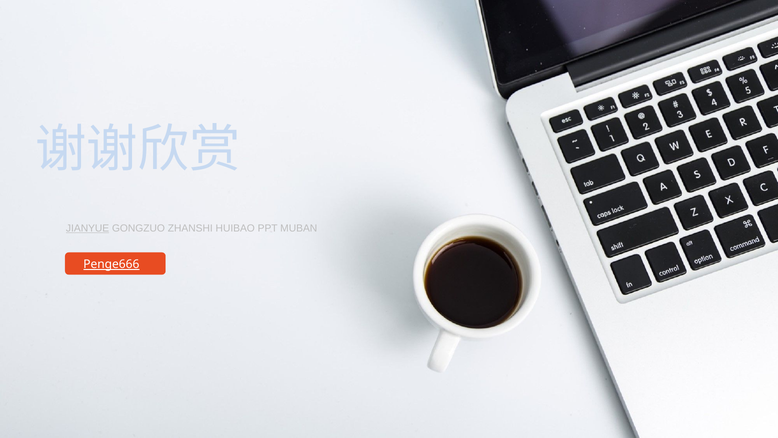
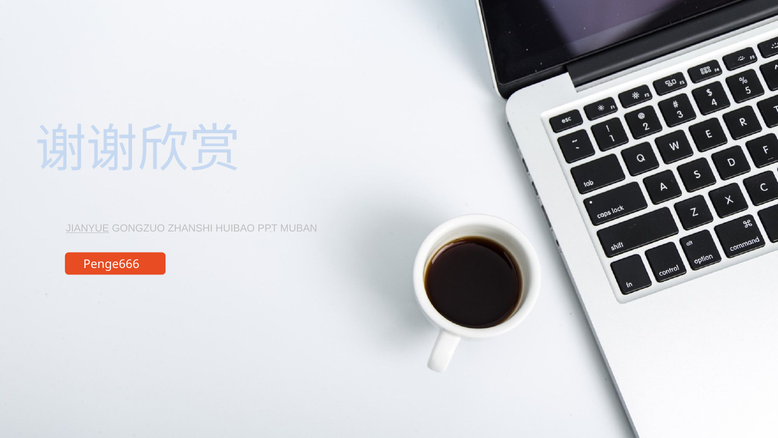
Penge666 underline: present -> none (111, 264)
